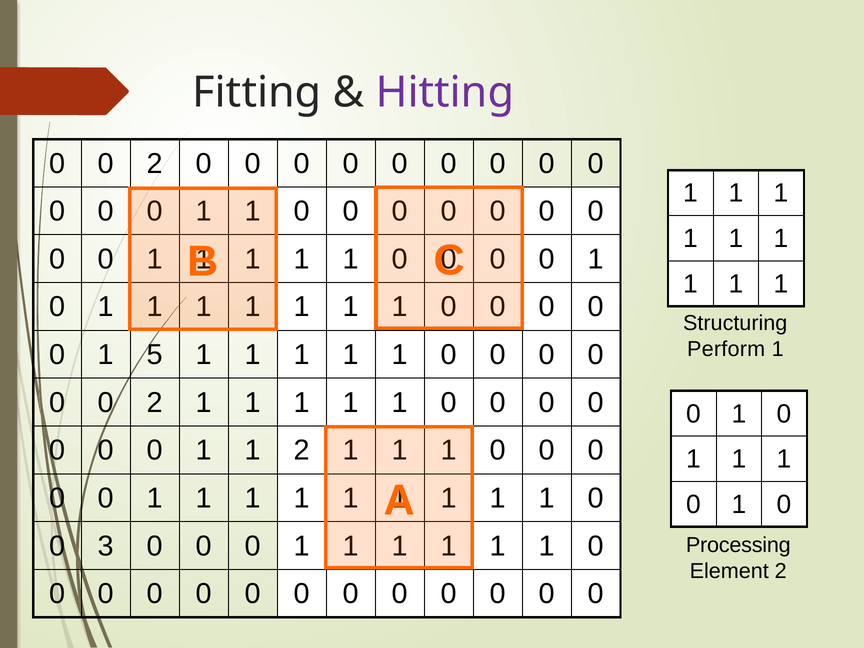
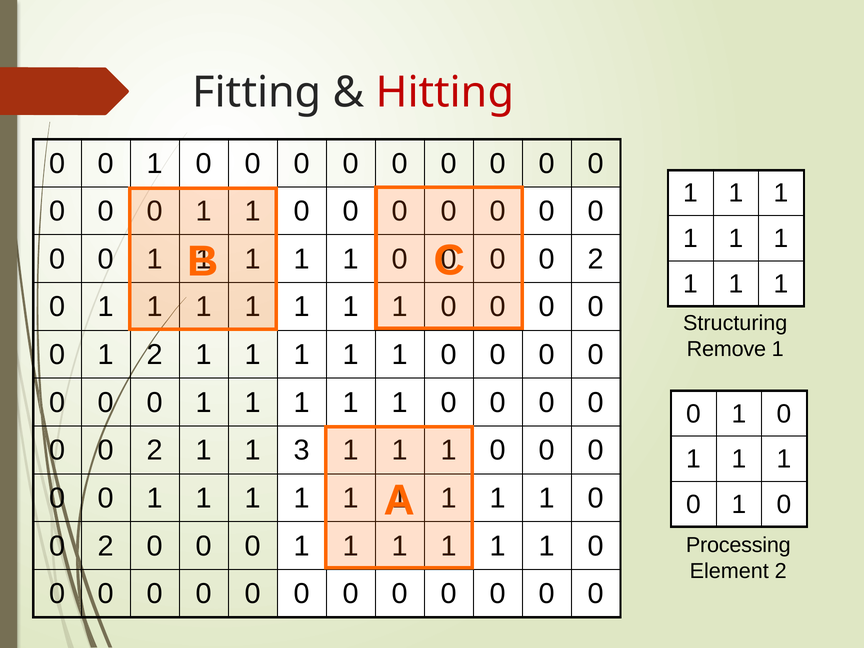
Hitting colour: purple -> red (445, 92)
2: 2 -> 1 (155, 164)
1: 1 -> 2 (596, 259)
Perform: Perform -> Remove (726, 349)
1 5: 5 -> 2 (155, 355)
2: 2 -> 0 (155, 403)
0: 0 -> 2 (155, 450)
1 2: 2 -> 3 (302, 450)
3: 3 -> 2 (106, 546)
